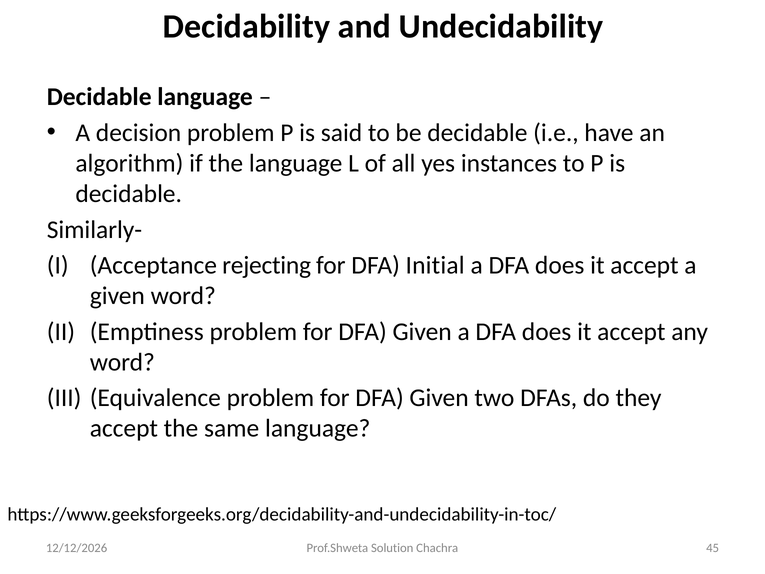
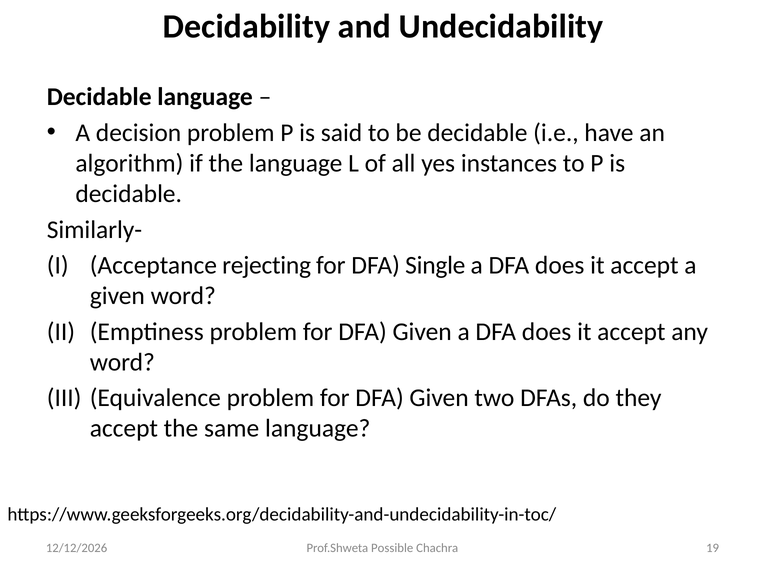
Initial: Initial -> Single (435, 265)
Solution: Solution -> Possible (392, 548)
45: 45 -> 19 (713, 548)
